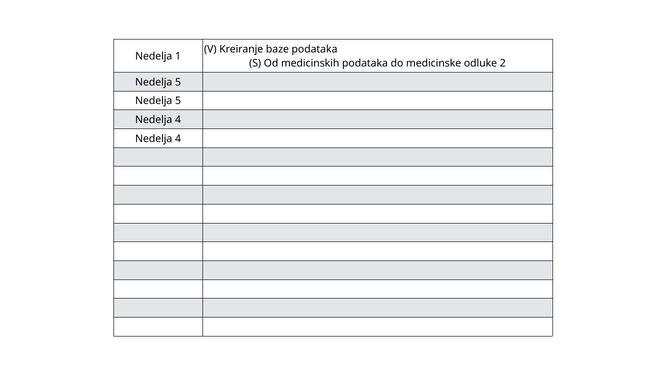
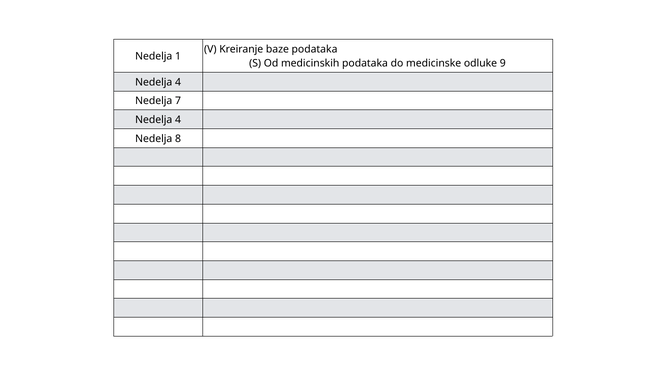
2: 2 -> 9 (503, 63)
5: 5 -> 4 (178, 82)
5: 5 -> 7 (178, 101)
4: 4 -> 8 (178, 139)
